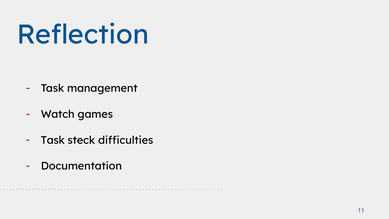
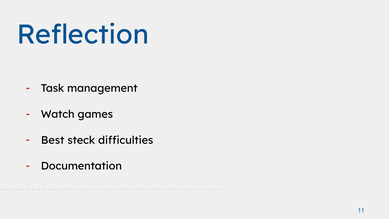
Task: Task -> Best (53, 140)
